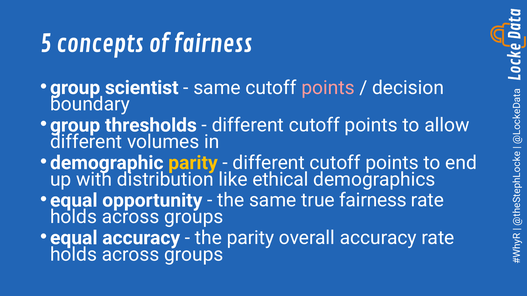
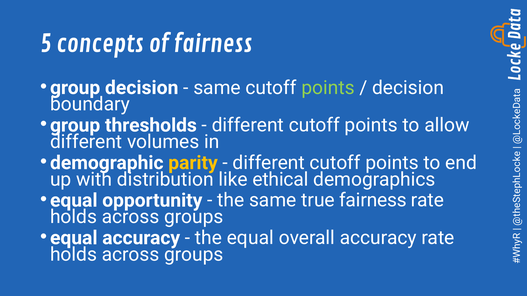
group scientist: scientist -> decision (142, 88)
points colour: pink -> light green (328, 88)
the parity: parity -> equal (250, 238)
